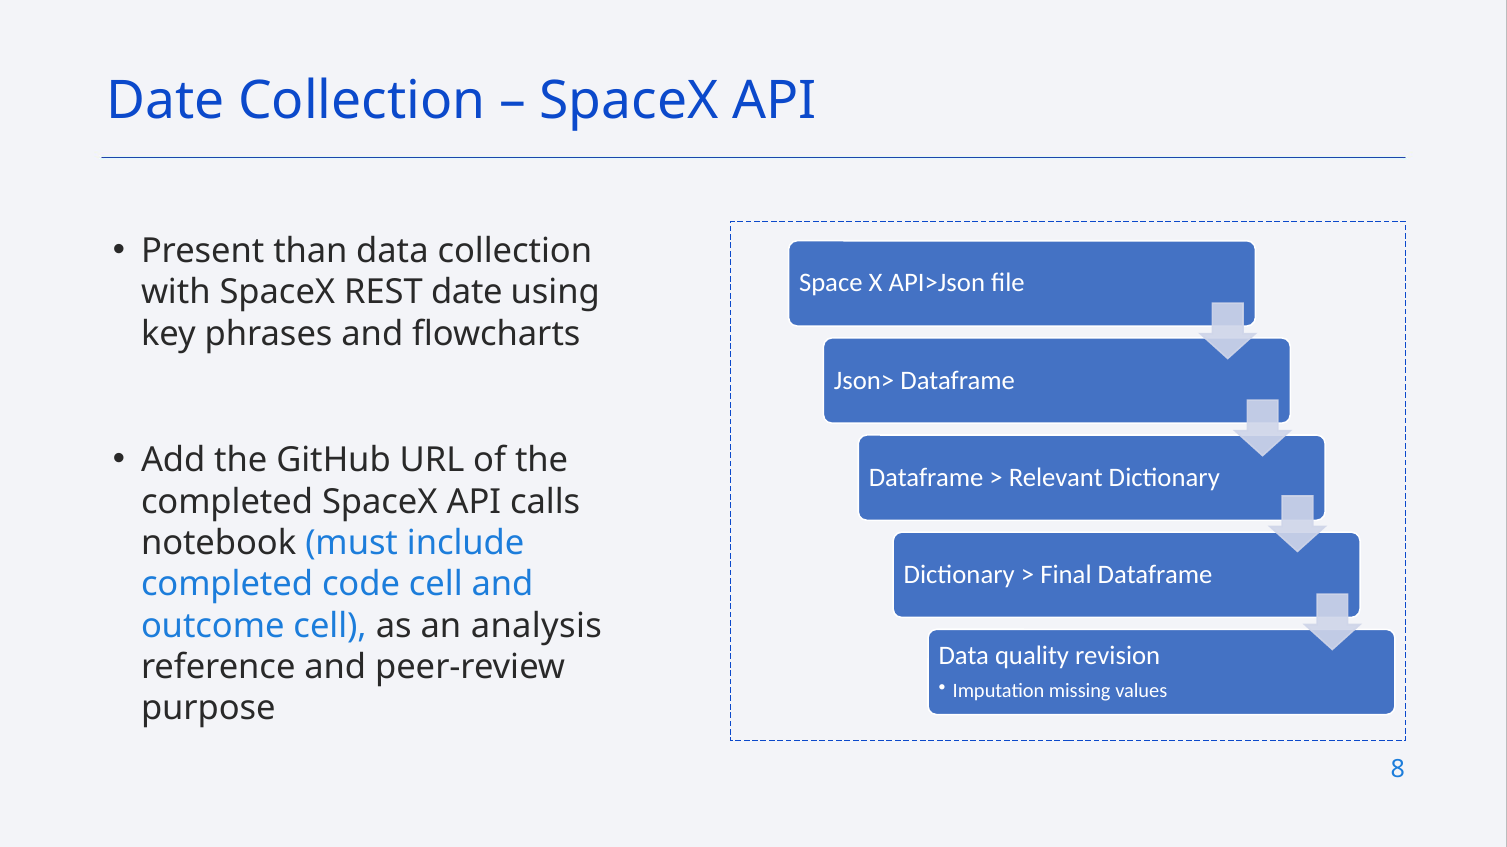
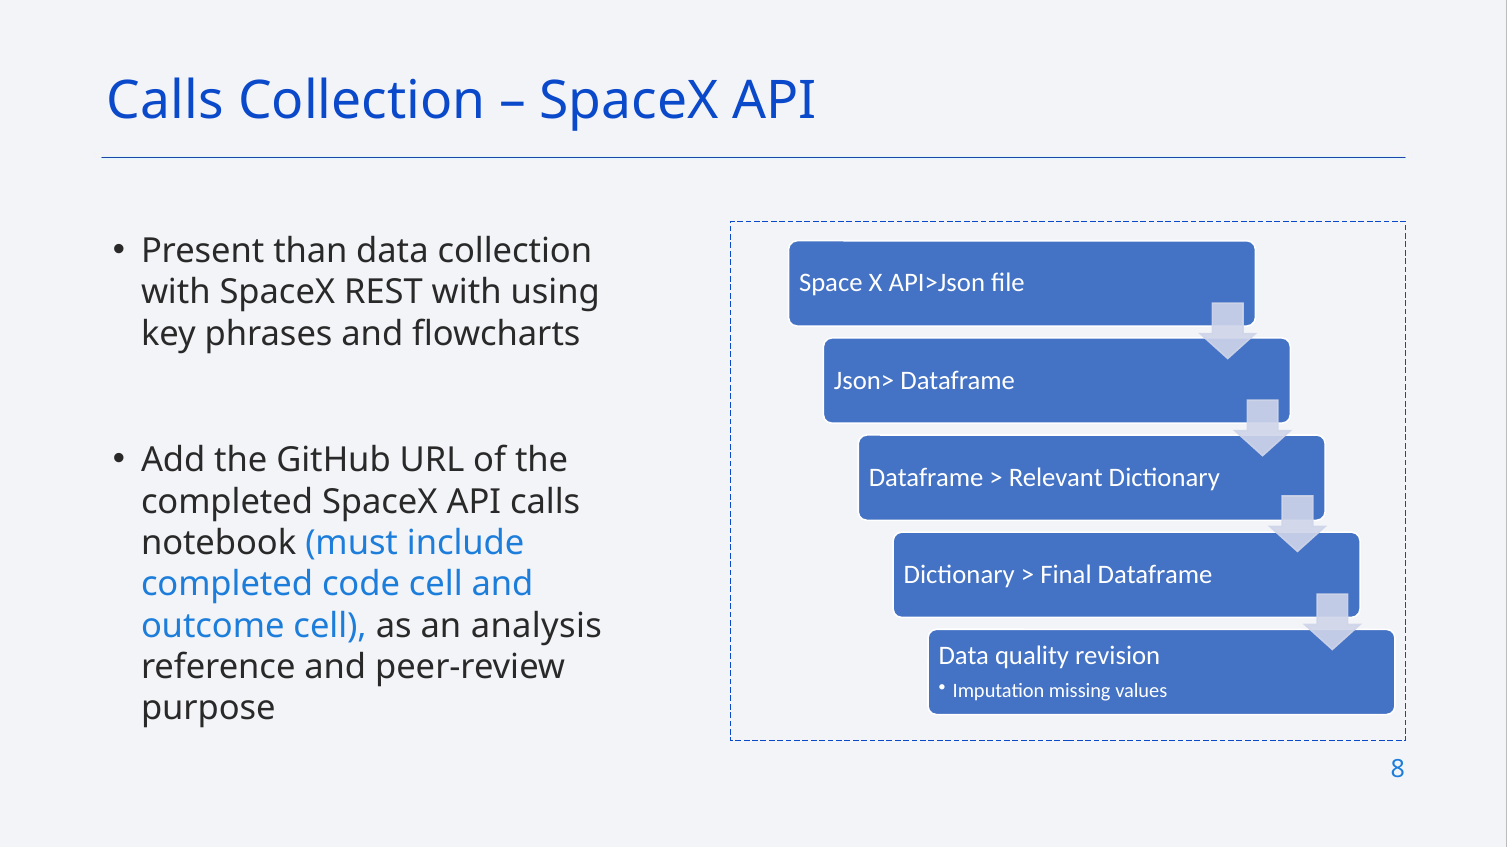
Date: Date -> Calls (165, 101)
REST date: date -> with (467, 293)
